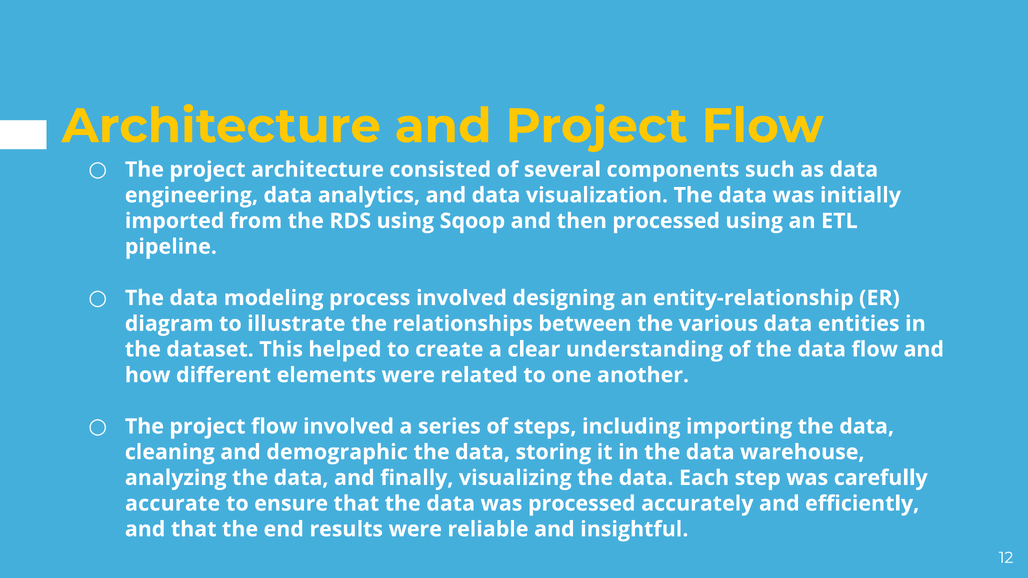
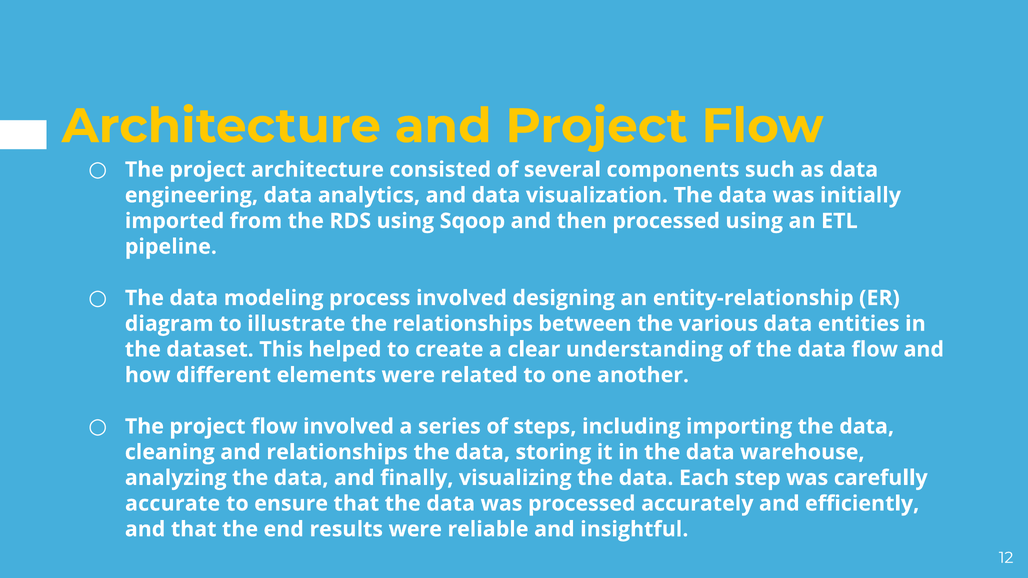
and demographic: demographic -> relationships (337, 452)
